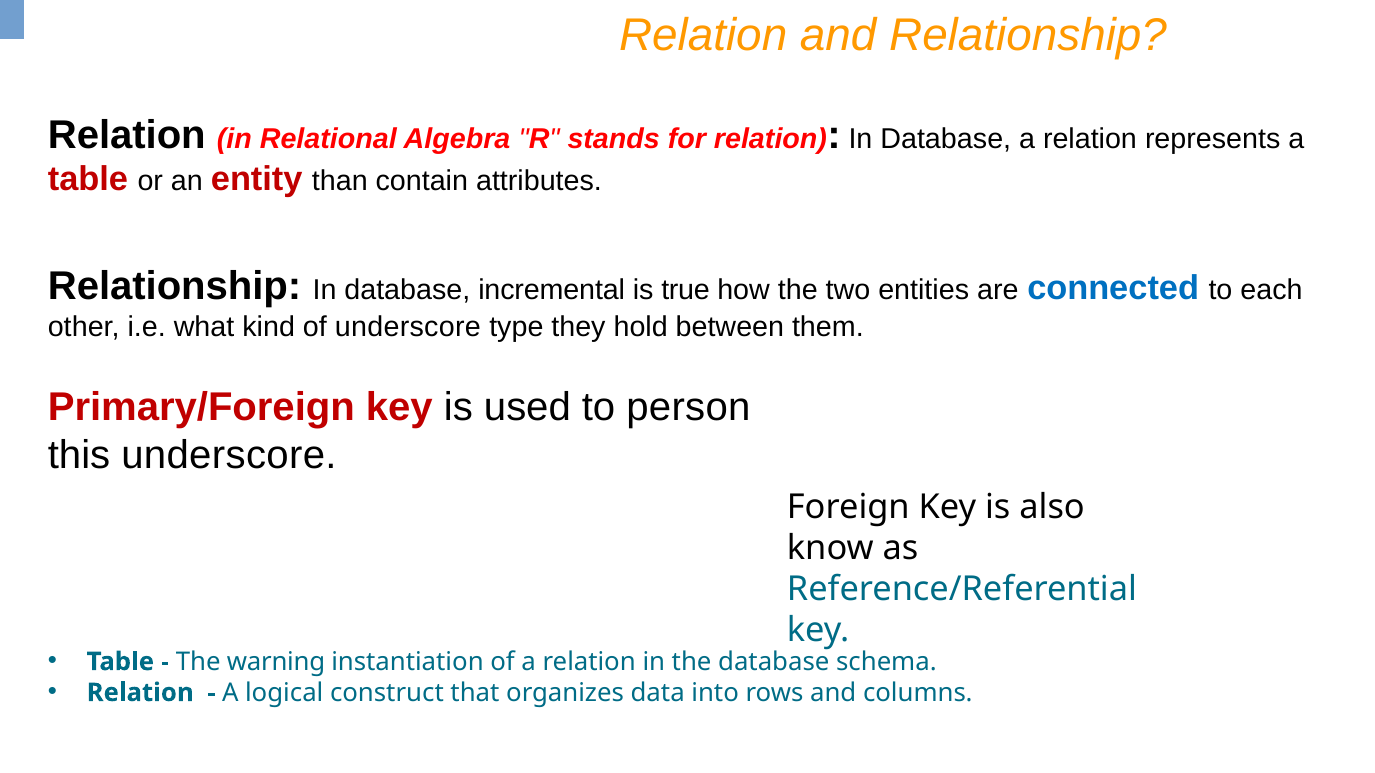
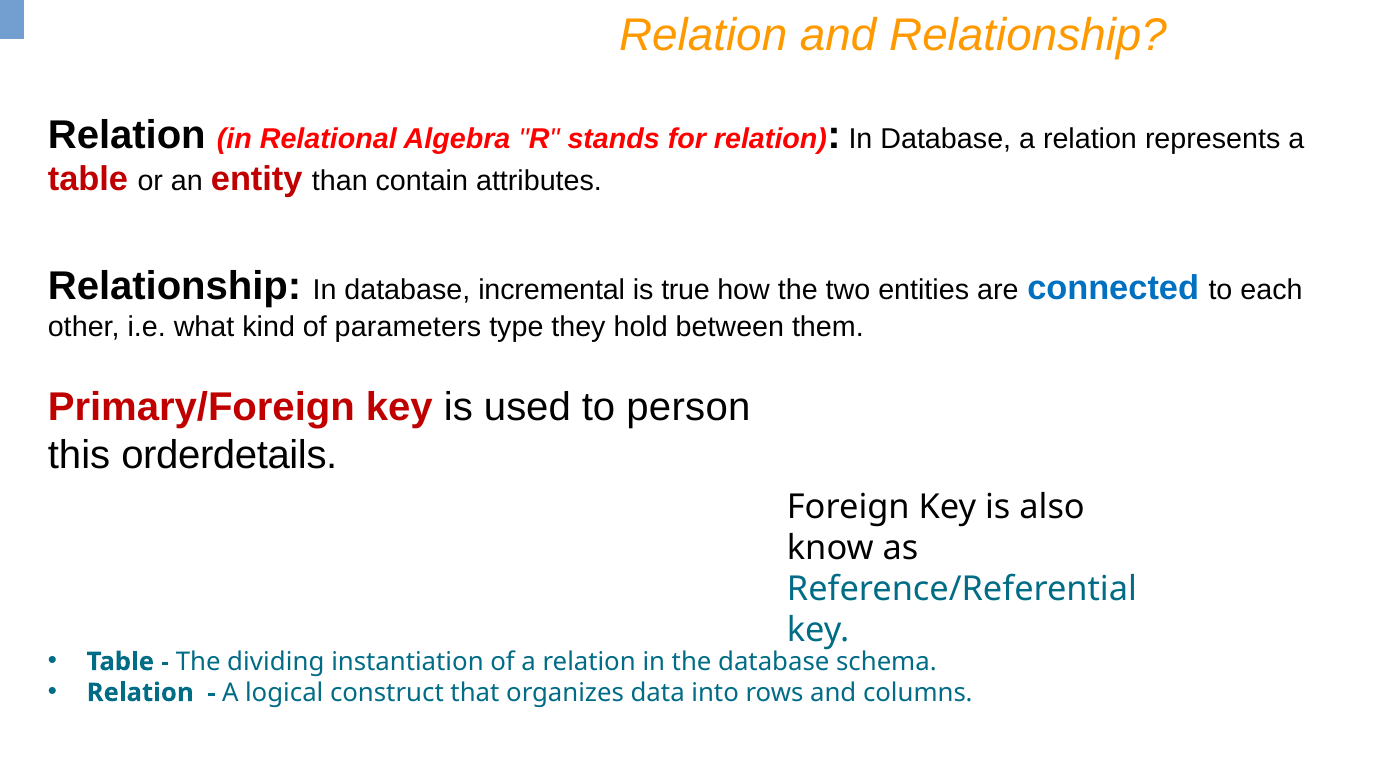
of underscore: underscore -> parameters (408, 327)
this underscore: underscore -> orderdetails (229, 456)
warning: warning -> dividing (276, 662)
